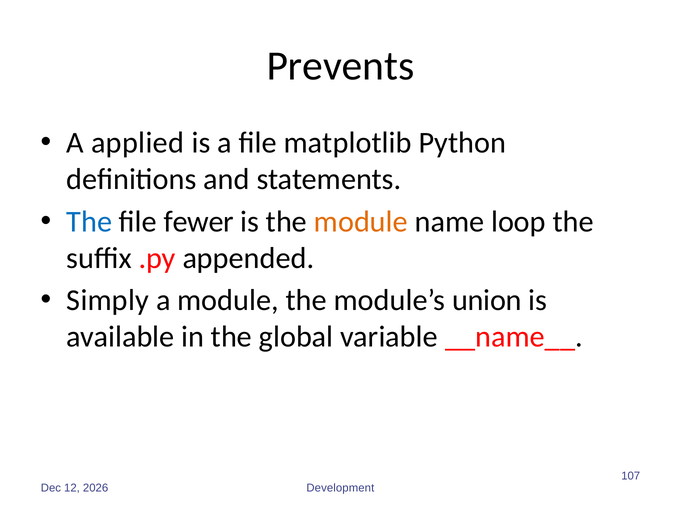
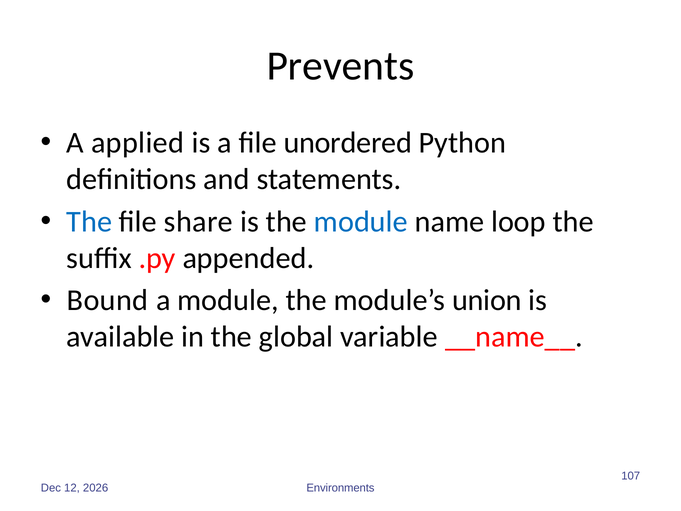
matplotlib: matplotlib -> unordered (348, 143)
fewer: fewer -> share (198, 222)
module colour: orange -> blue (361, 222)
Simply: Simply -> Bound (108, 300)
Development: Development -> Environments (340, 488)
